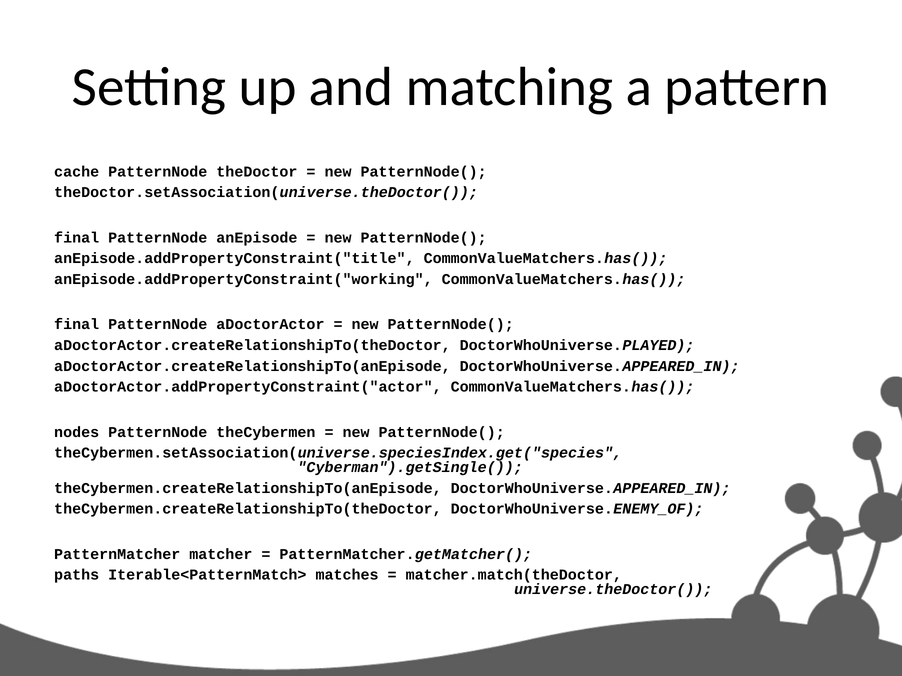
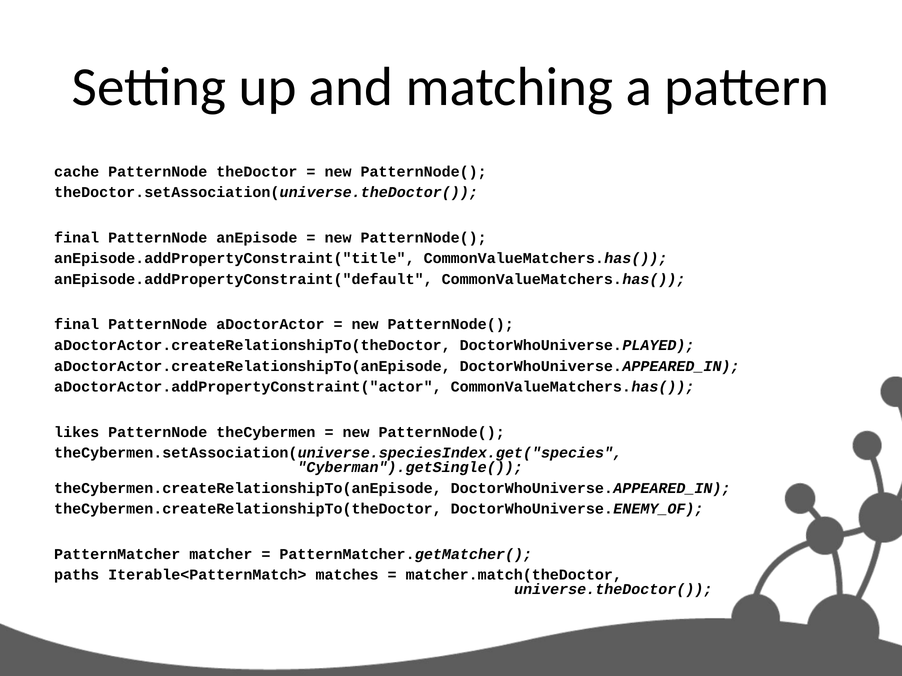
anEpisode.addPropertyConstraint("working: anEpisode.addPropertyConstraint("working -> anEpisode.addPropertyConstraint("default (243, 279)
nodes: nodes -> likes (77, 432)
